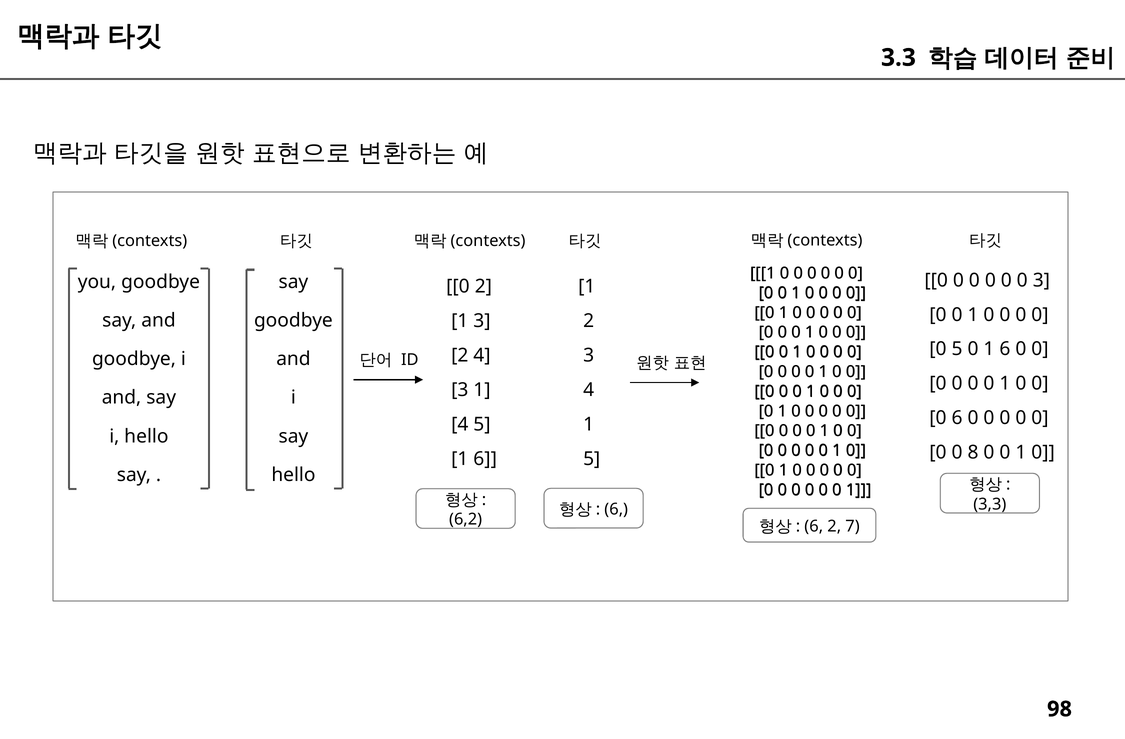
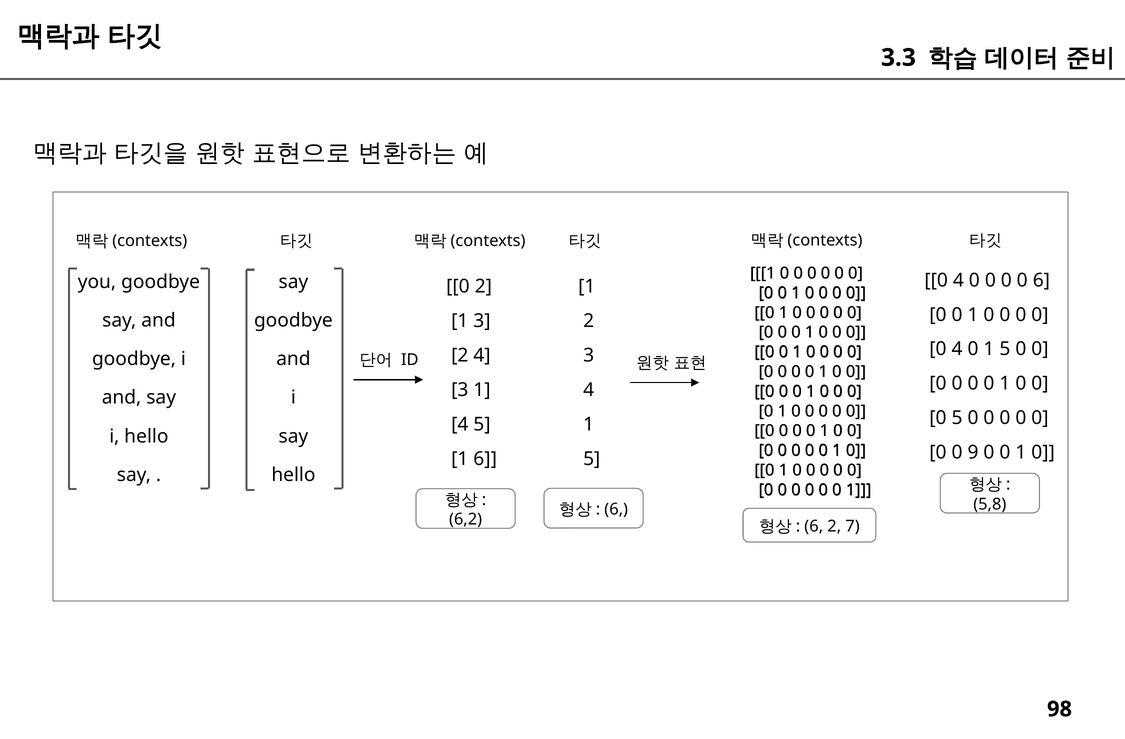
0: 0 -> 4 (958, 280)
0 3: 3 -> 6 (1041, 280)
5: 5 -> 4 (957, 349)
0 1 6: 6 -> 5 (1005, 349)
0 6: 6 -> 5 (957, 418)
8: 8 -> 9 (973, 453)
3,3: 3,3 -> 5,8 (990, 504)
